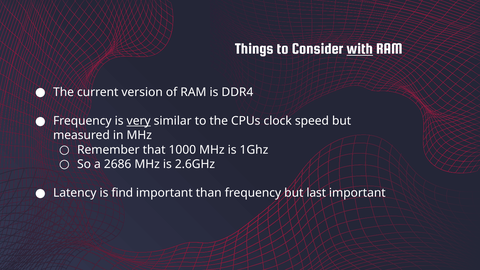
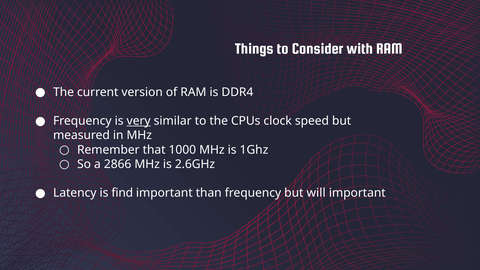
with underline: present -> none (360, 48)
2686: 2686 -> 2866 (118, 164)
last: last -> will (316, 193)
